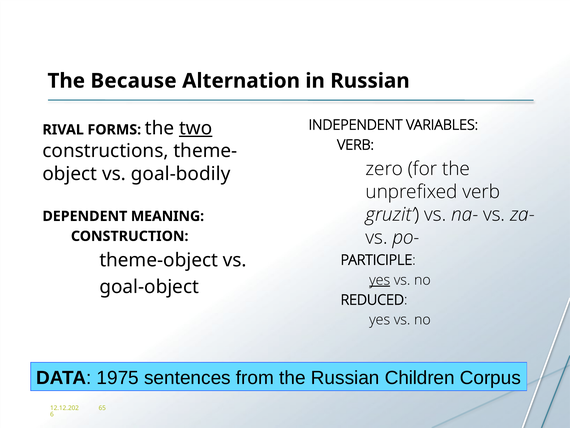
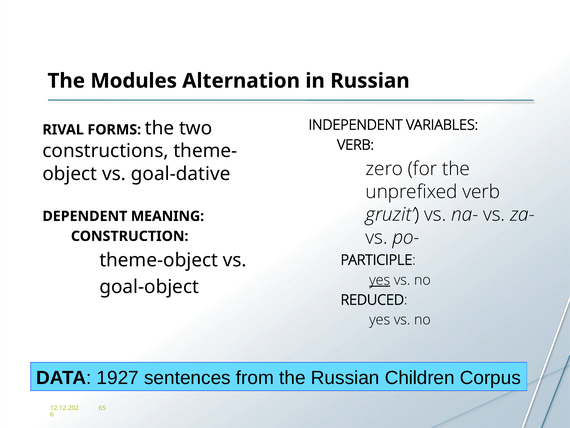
Because: Because -> Modules (134, 81)
two underline: present -> none (196, 128)
goal-bodily: goal-bodily -> goal-dative (181, 174)
1975: 1975 -> 1927 (118, 377)
